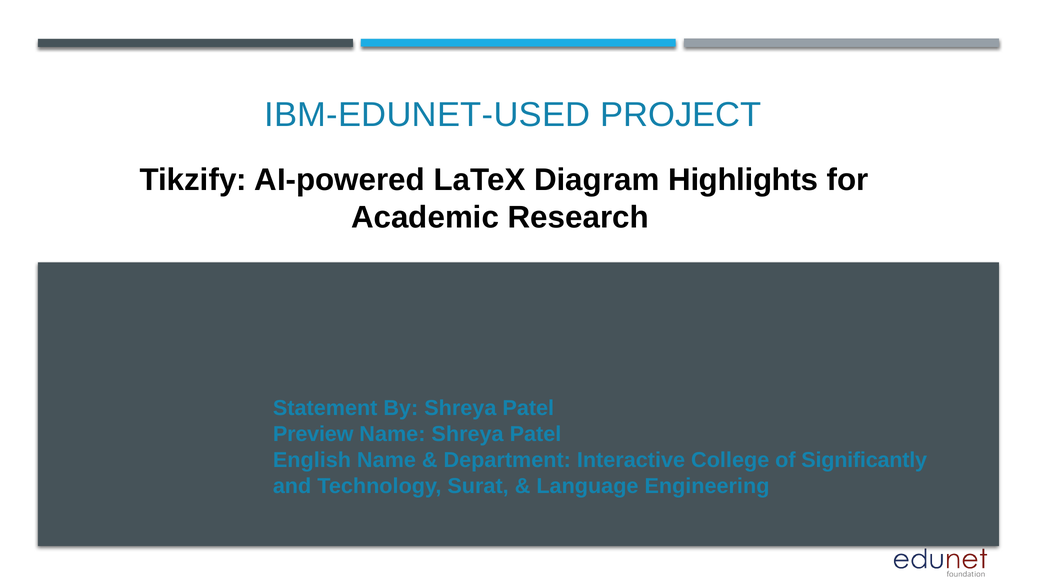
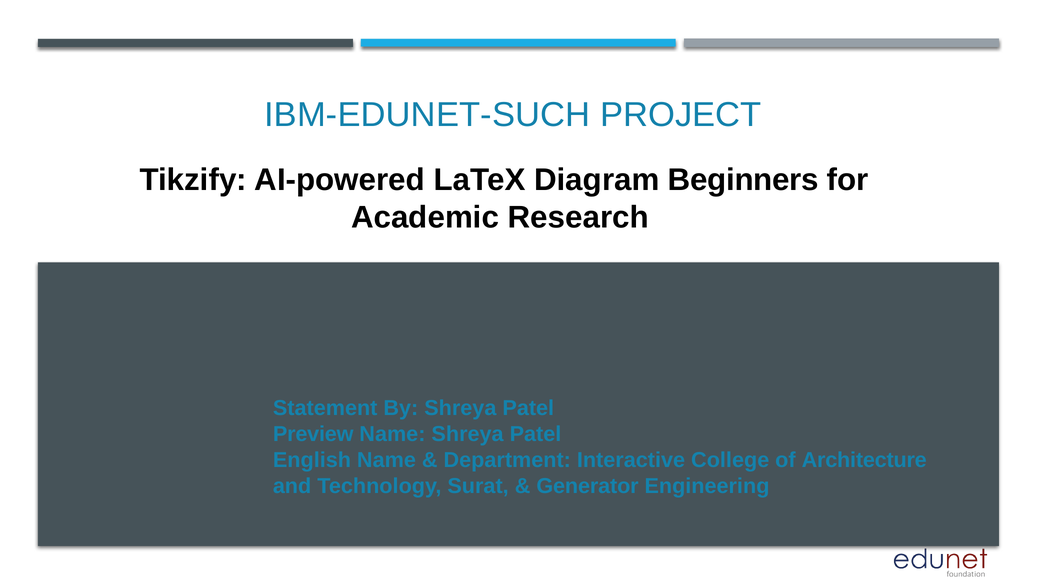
IBM-EDUNET-USED: IBM-EDUNET-USED -> IBM-EDUNET-SUCH (427, 115)
Highlights: Highlights -> Beginners (743, 180)
Significantly: Significantly -> Architecture (864, 460)
Language: Language -> Generator (588, 486)
